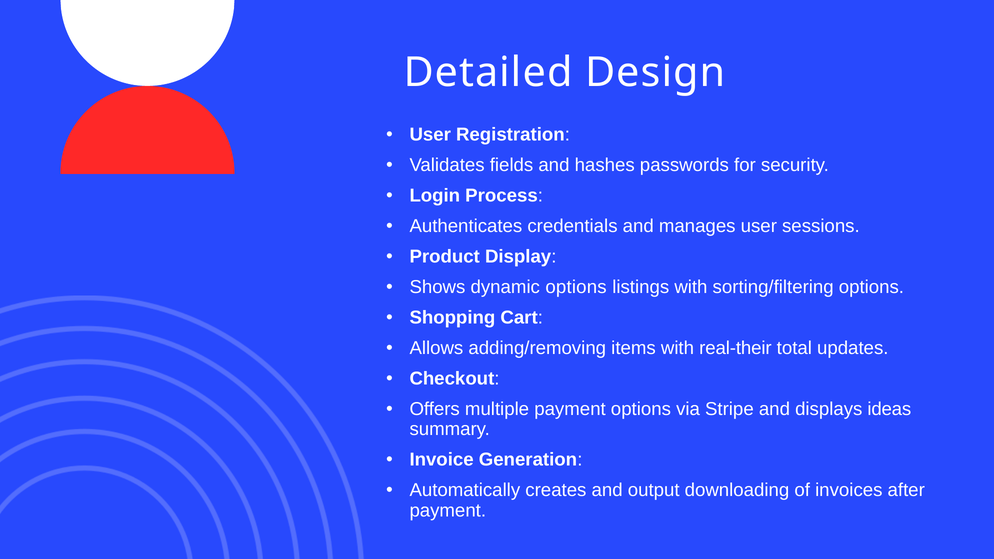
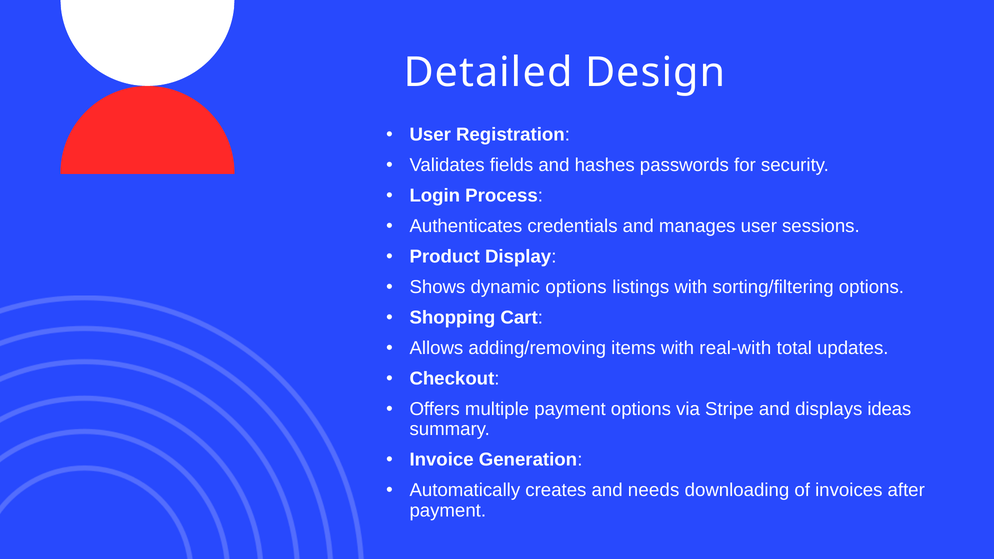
real-their: real-their -> real-with (735, 348)
output: output -> needs (654, 490)
